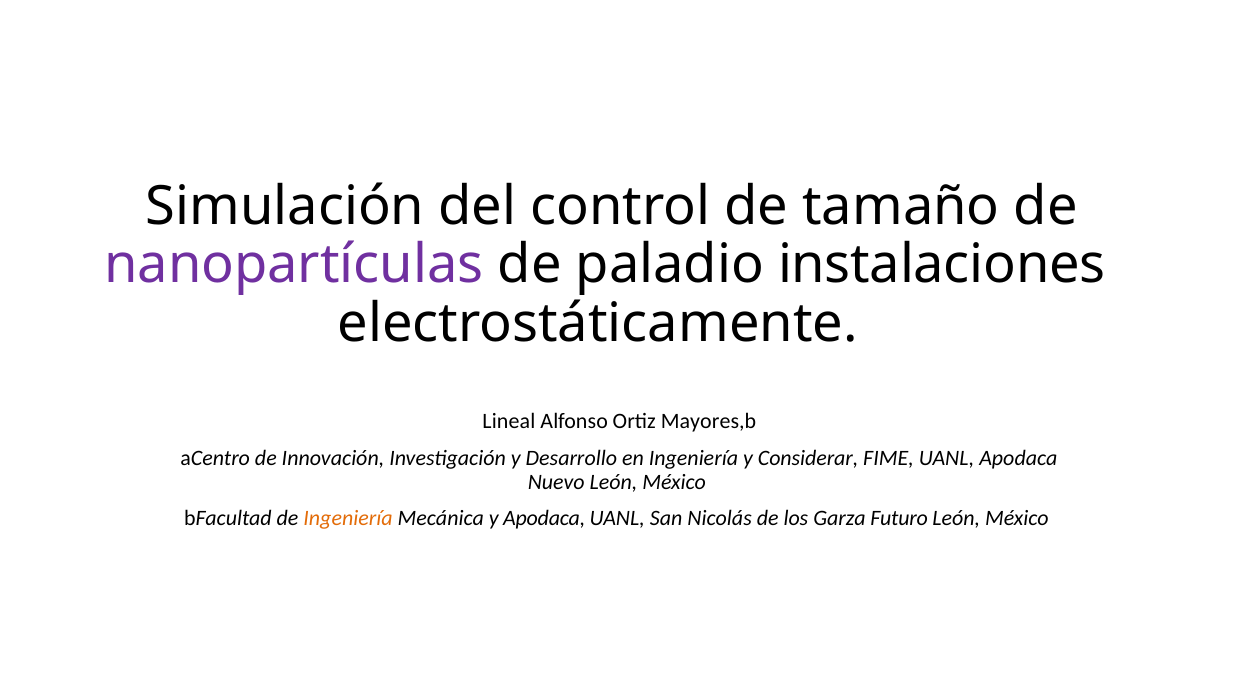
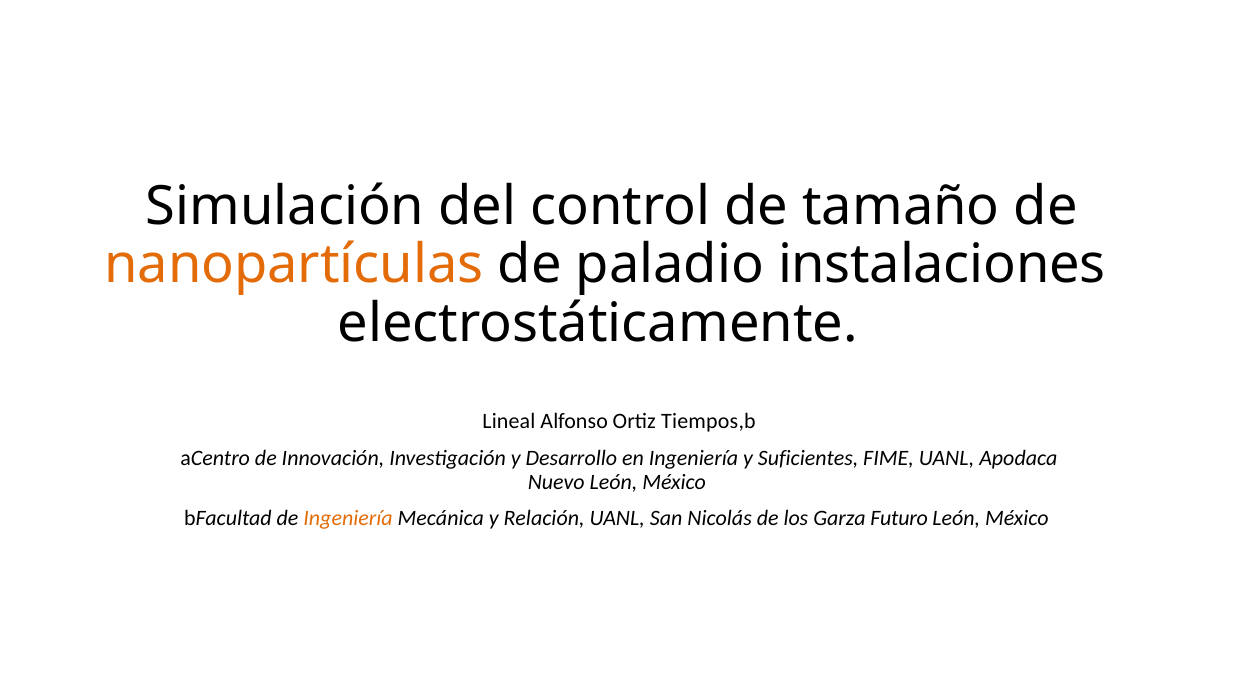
nanopartículas colour: purple -> orange (294, 265)
Mayores,b: Mayores,b -> Tiempos,b (708, 422)
Considerar: Considerar -> Suficientes (808, 458)
y Apodaca: Apodaca -> Relación (544, 519)
